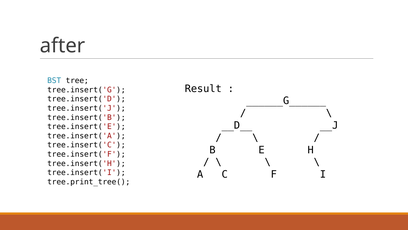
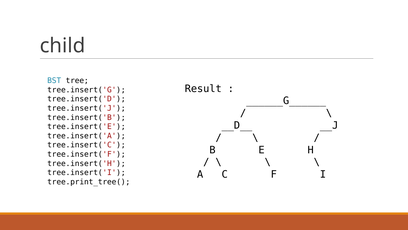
after: after -> child (63, 46)
